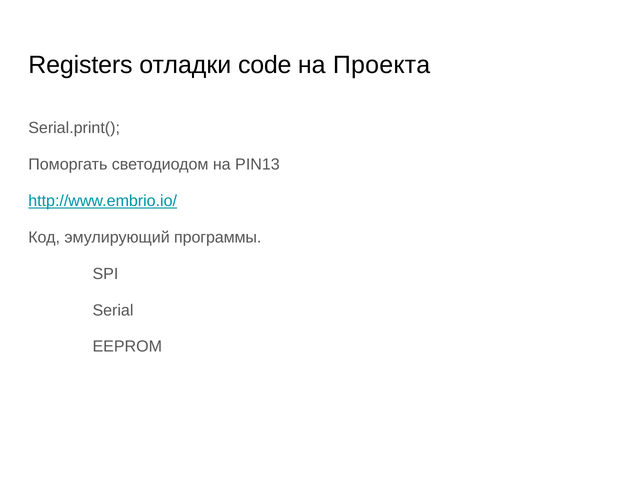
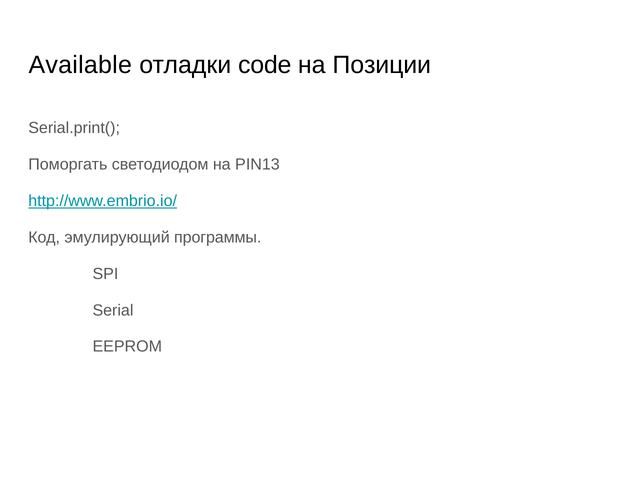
Registers: Registers -> Available (80, 65)
Проекта: Проекта -> Позиции (382, 65)
